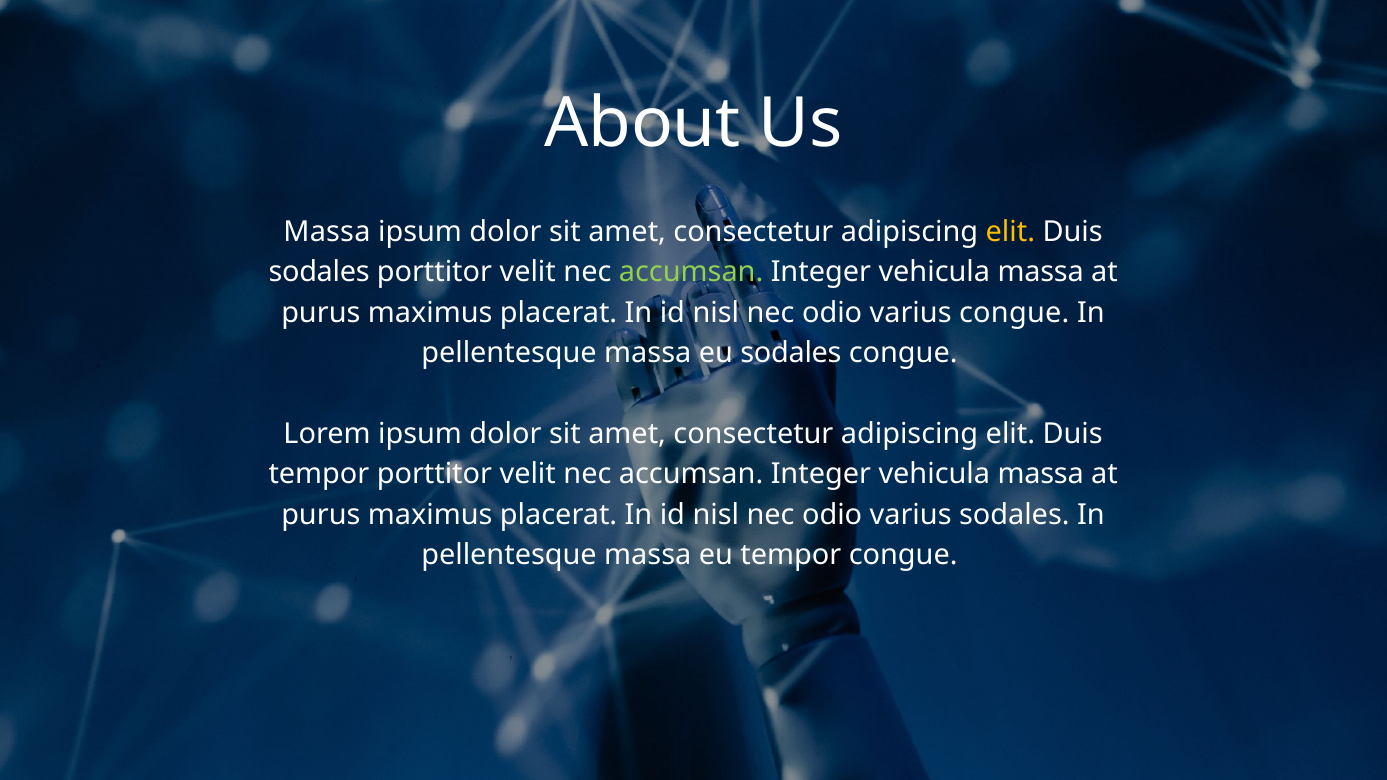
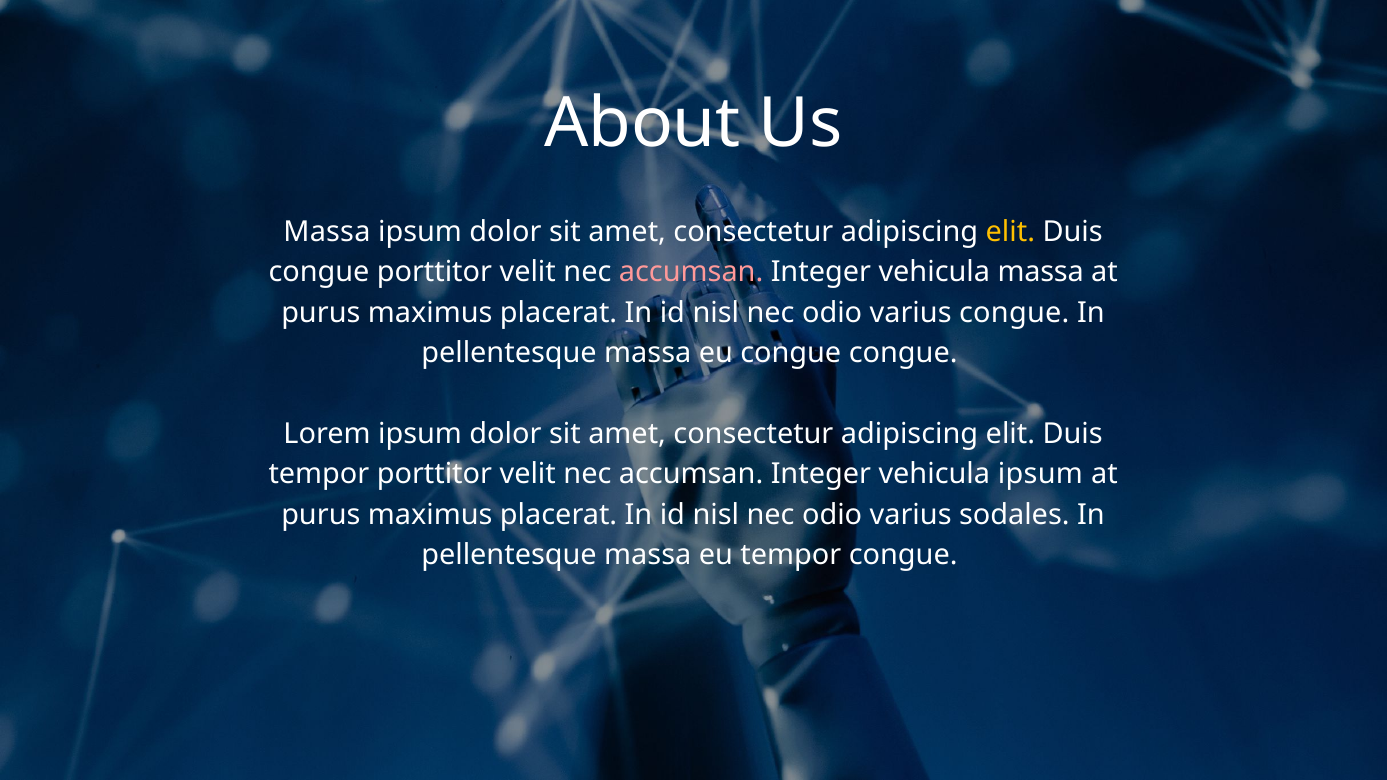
sodales: sodales -> congue (319, 272)
accumsan colour: light green -> pink (691, 272)
eu sodales: sodales -> congue (791, 353)
massa: massa -> ipsum (1040, 475)
